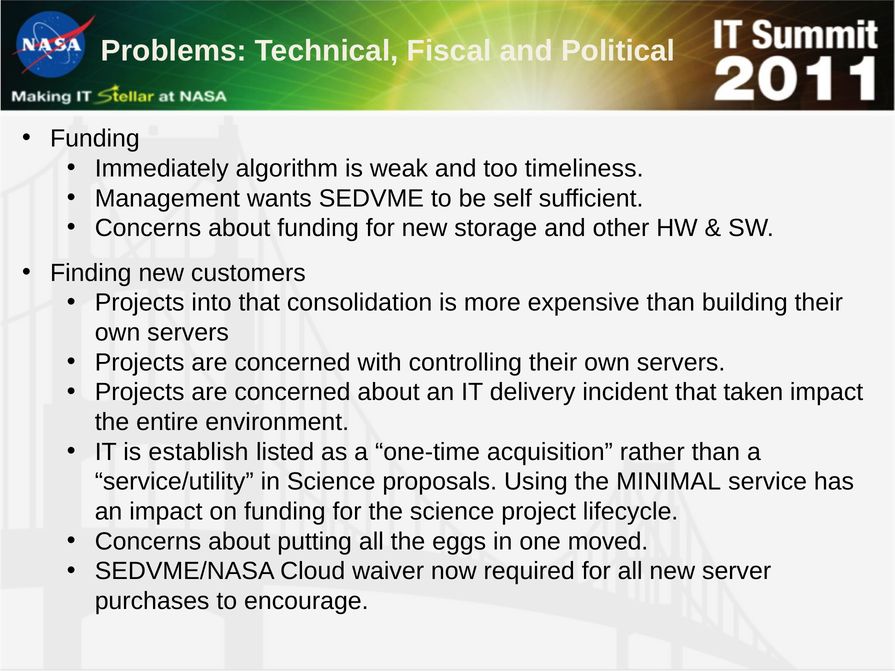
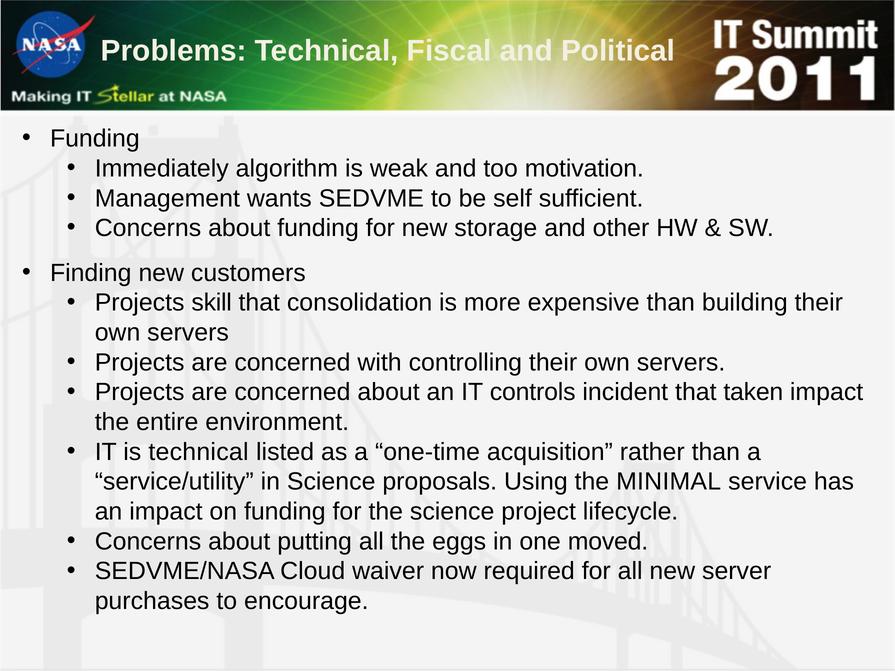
timeliness: timeliness -> motivation (584, 169)
into: into -> skill (212, 303)
delivery: delivery -> controls (533, 392)
is establish: establish -> technical (198, 452)
